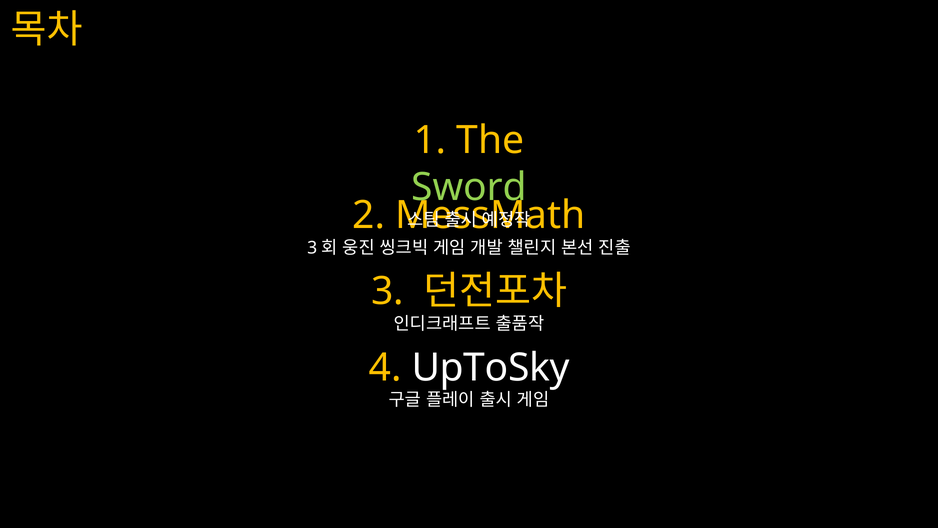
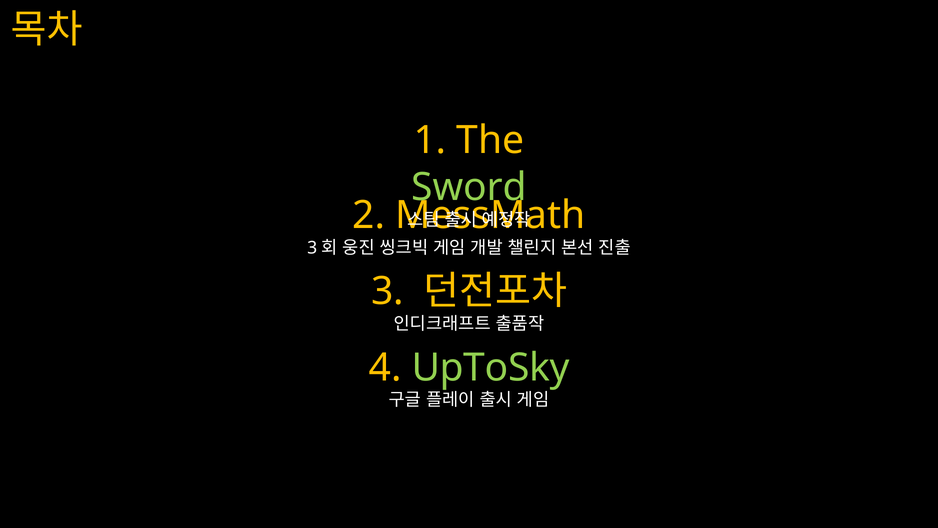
UpToSky colour: white -> light green (491, 367)
